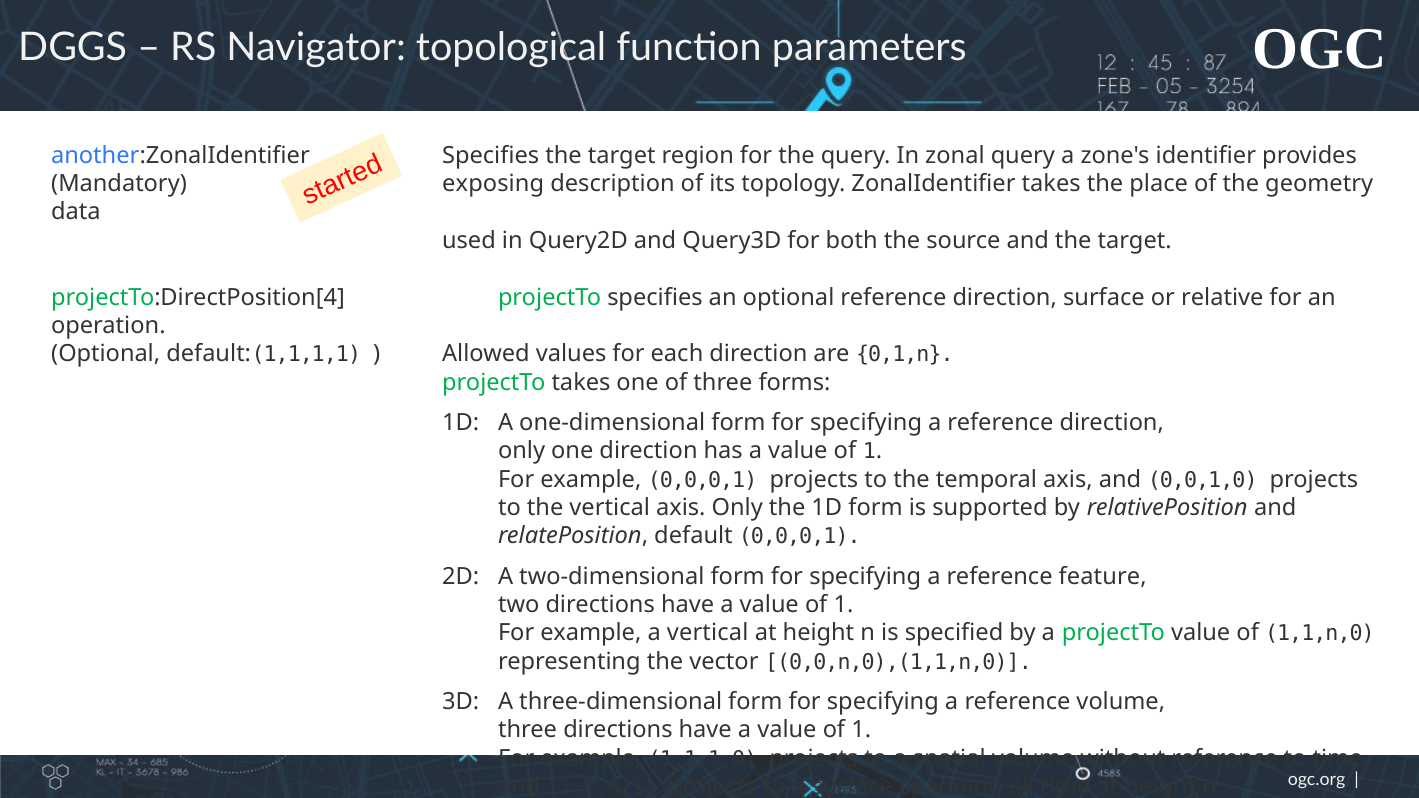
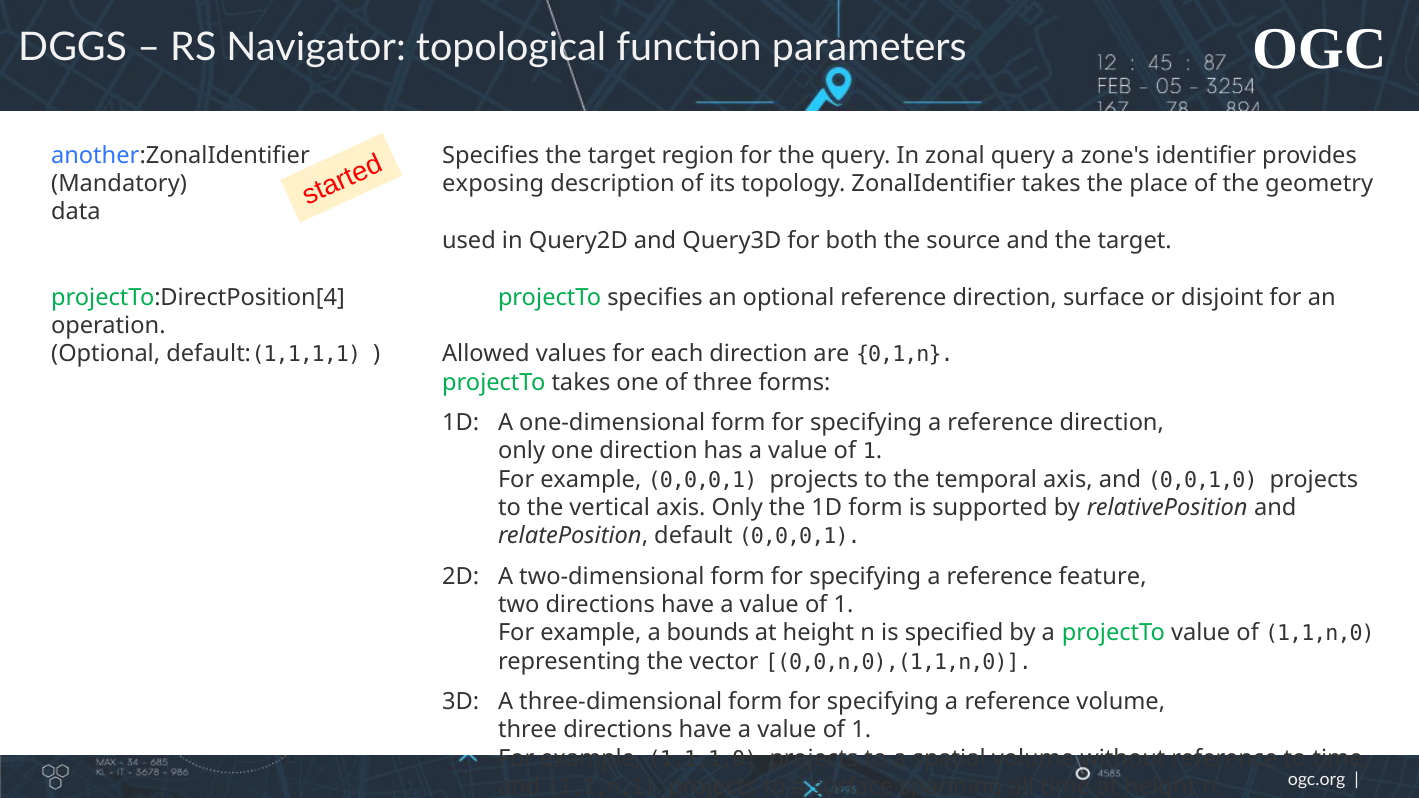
relative: relative -> disjoint (1222, 297)
a vertical: vertical -> bounds (708, 633)
